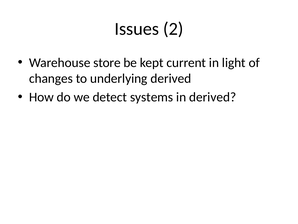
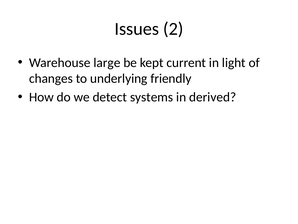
store: store -> large (107, 63)
underlying derived: derived -> friendly (171, 78)
